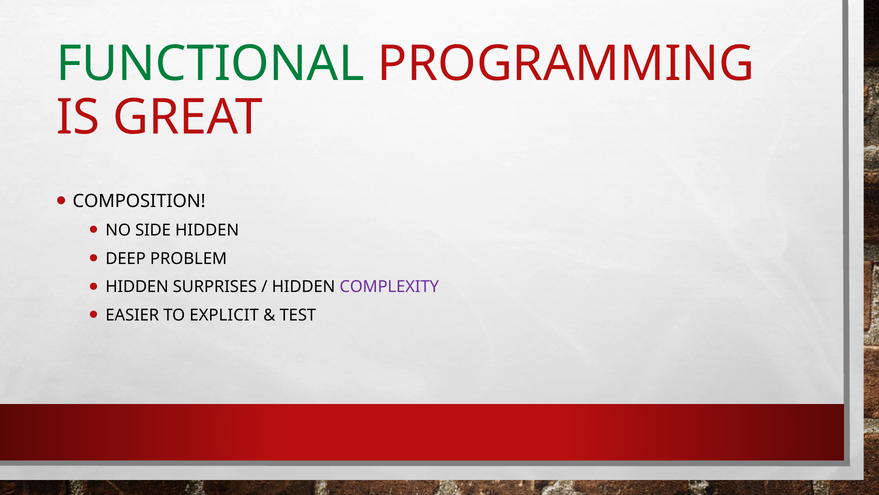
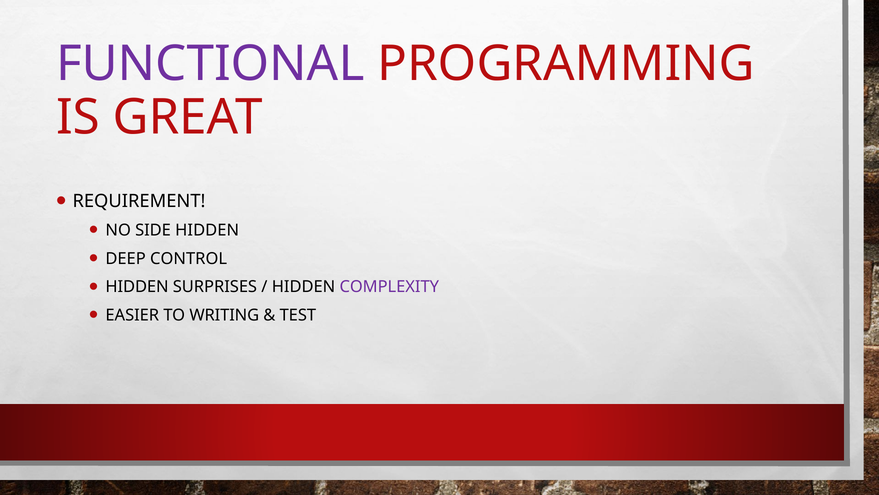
FUNCTIONAL colour: green -> purple (210, 64)
COMPOSITION: COMPOSITION -> REQUIREMENT (139, 201)
PROBLEM: PROBLEM -> CONTROL (189, 258)
EXPLICIT: EXPLICIT -> WRITING (224, 315)
